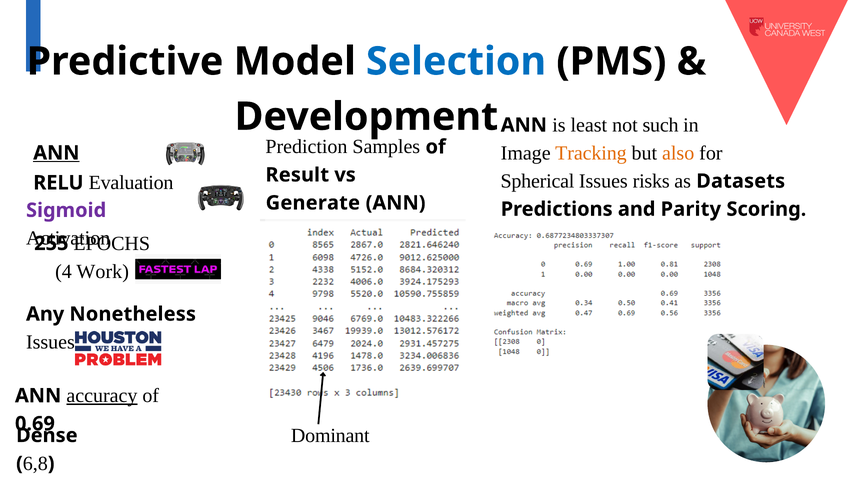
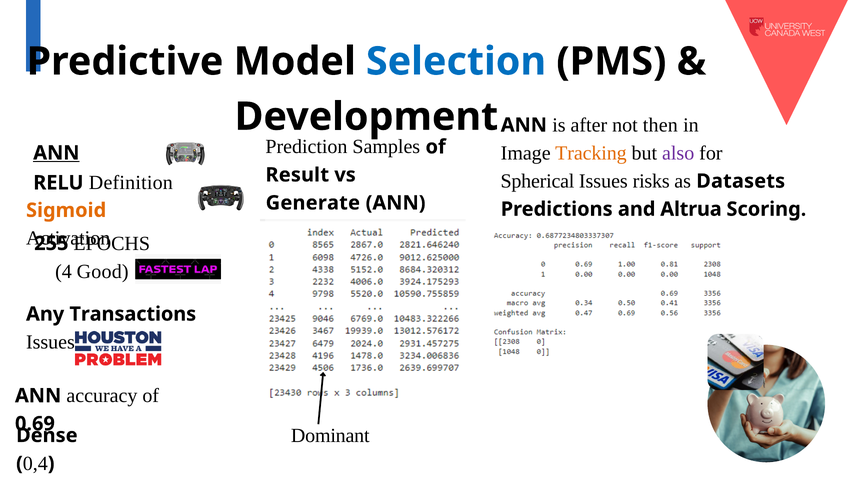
least: least -> after (589, 125)
such: such -> then (660, 125)
also colour: orange -> purple (678, 153)
Evaluation: Evaluation -> Definition (131, 183)
Parity: Parity -> Altrua (691, 209)
Sigmoid colour: purple -> orange (66, 210)
Work: Work -> Good (103, 271)
Nonetheless: Nonetheless -> Transactions (133, 314)
accuracy underline: present -> none (102, 396)
6,8: 6,8 -> 0,4 (35, 463)
